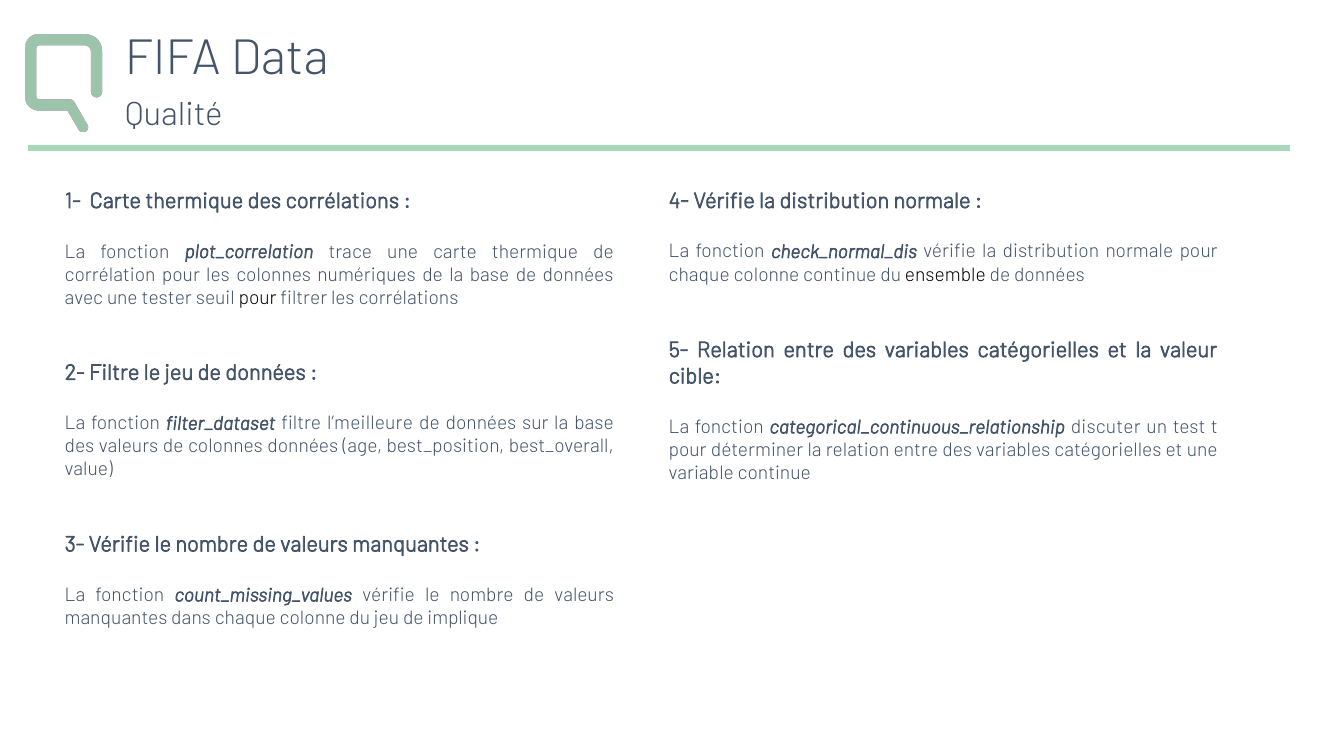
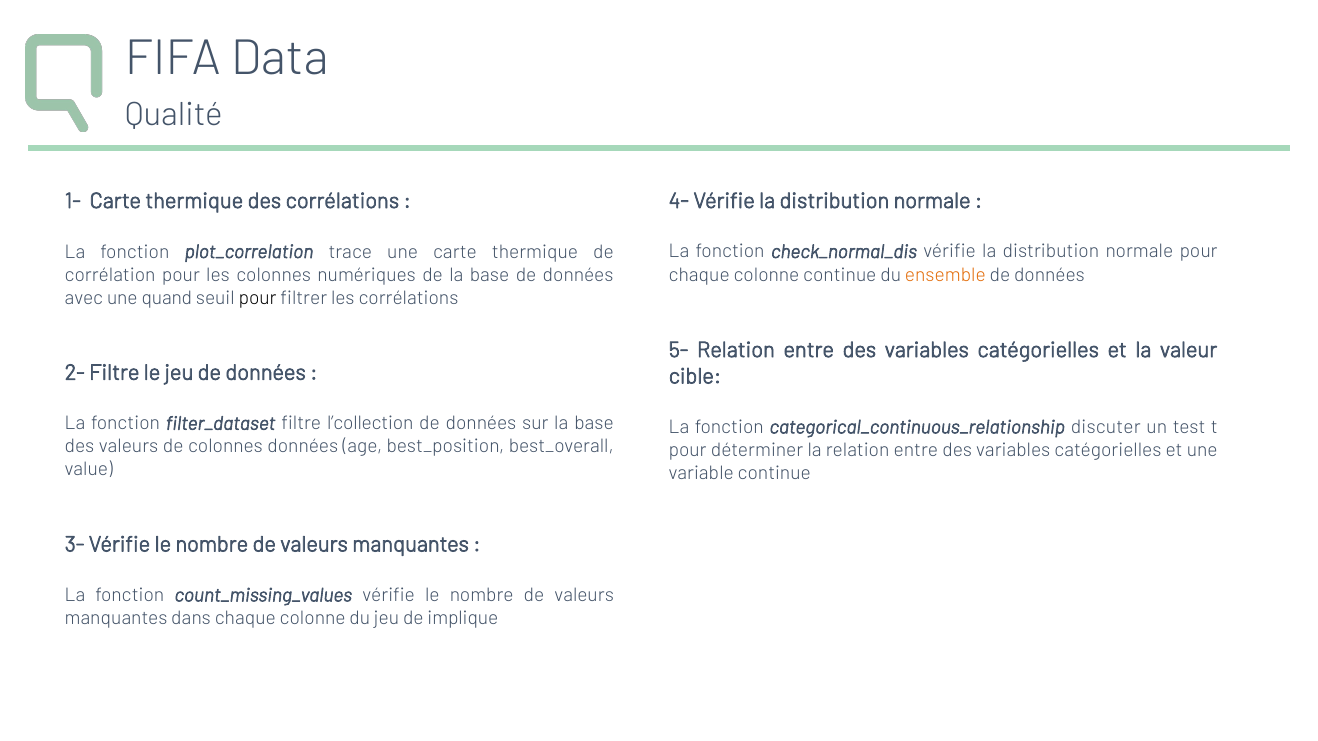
ensemble colour: black -> orange (945, 275)
tester: tester -> quand (167, 298)
l’meilleure: l’meilleure -> l’collection (370, 424)
